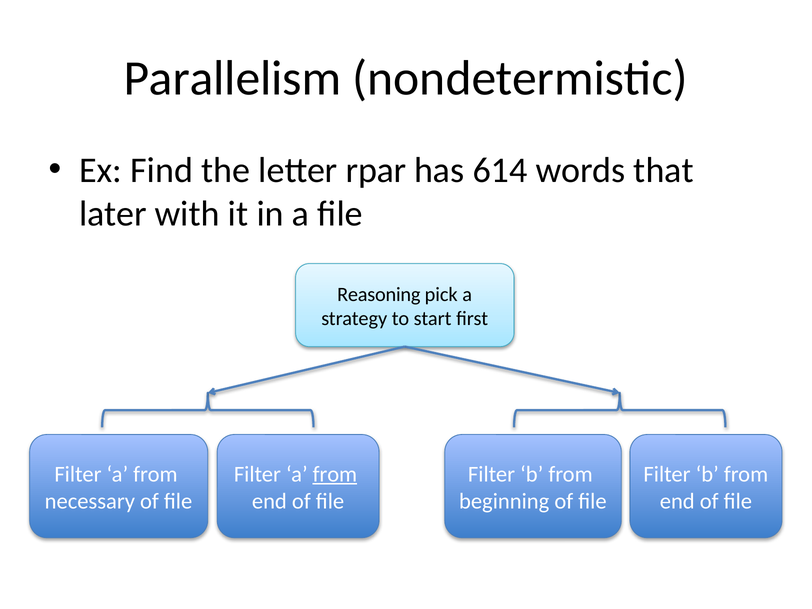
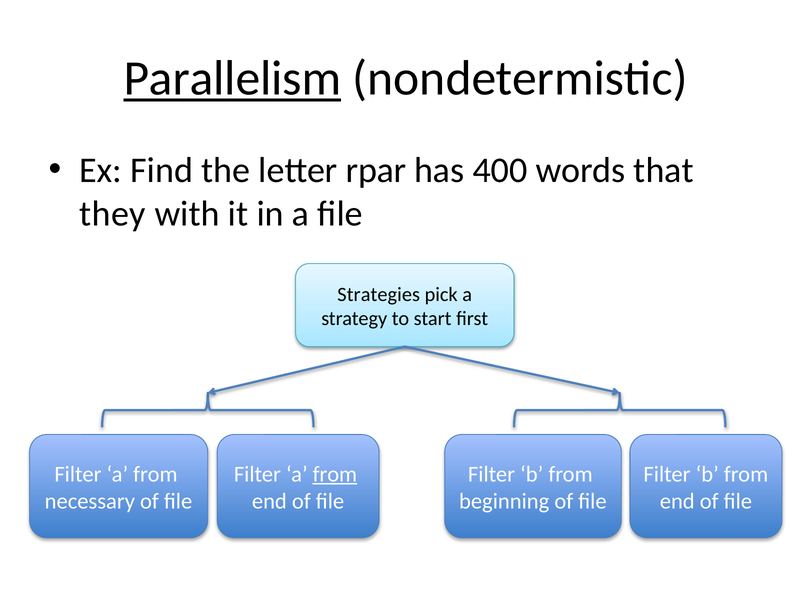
Parallelism underline: none -> present (232, 79)
614: 614 -> 400 (500, 170)
later: later -> they (113, 214)
Reasoning: Reasoning -> Strategies (379, 294)
